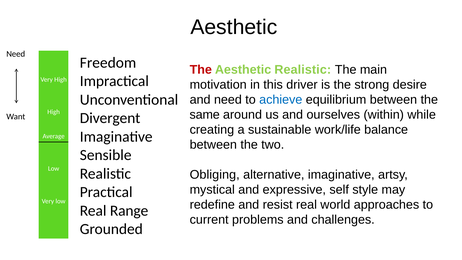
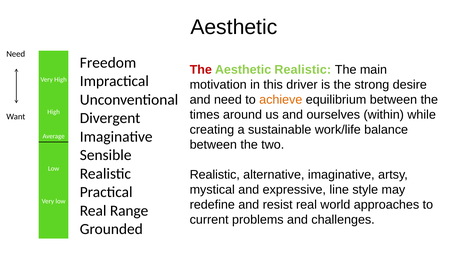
achieve colour: blue -> orange (281, 100)
same: same -> times (205, 115)
Obliging: Obliging -> Realistic (215, 175)
self: self -> line (339, 190)
